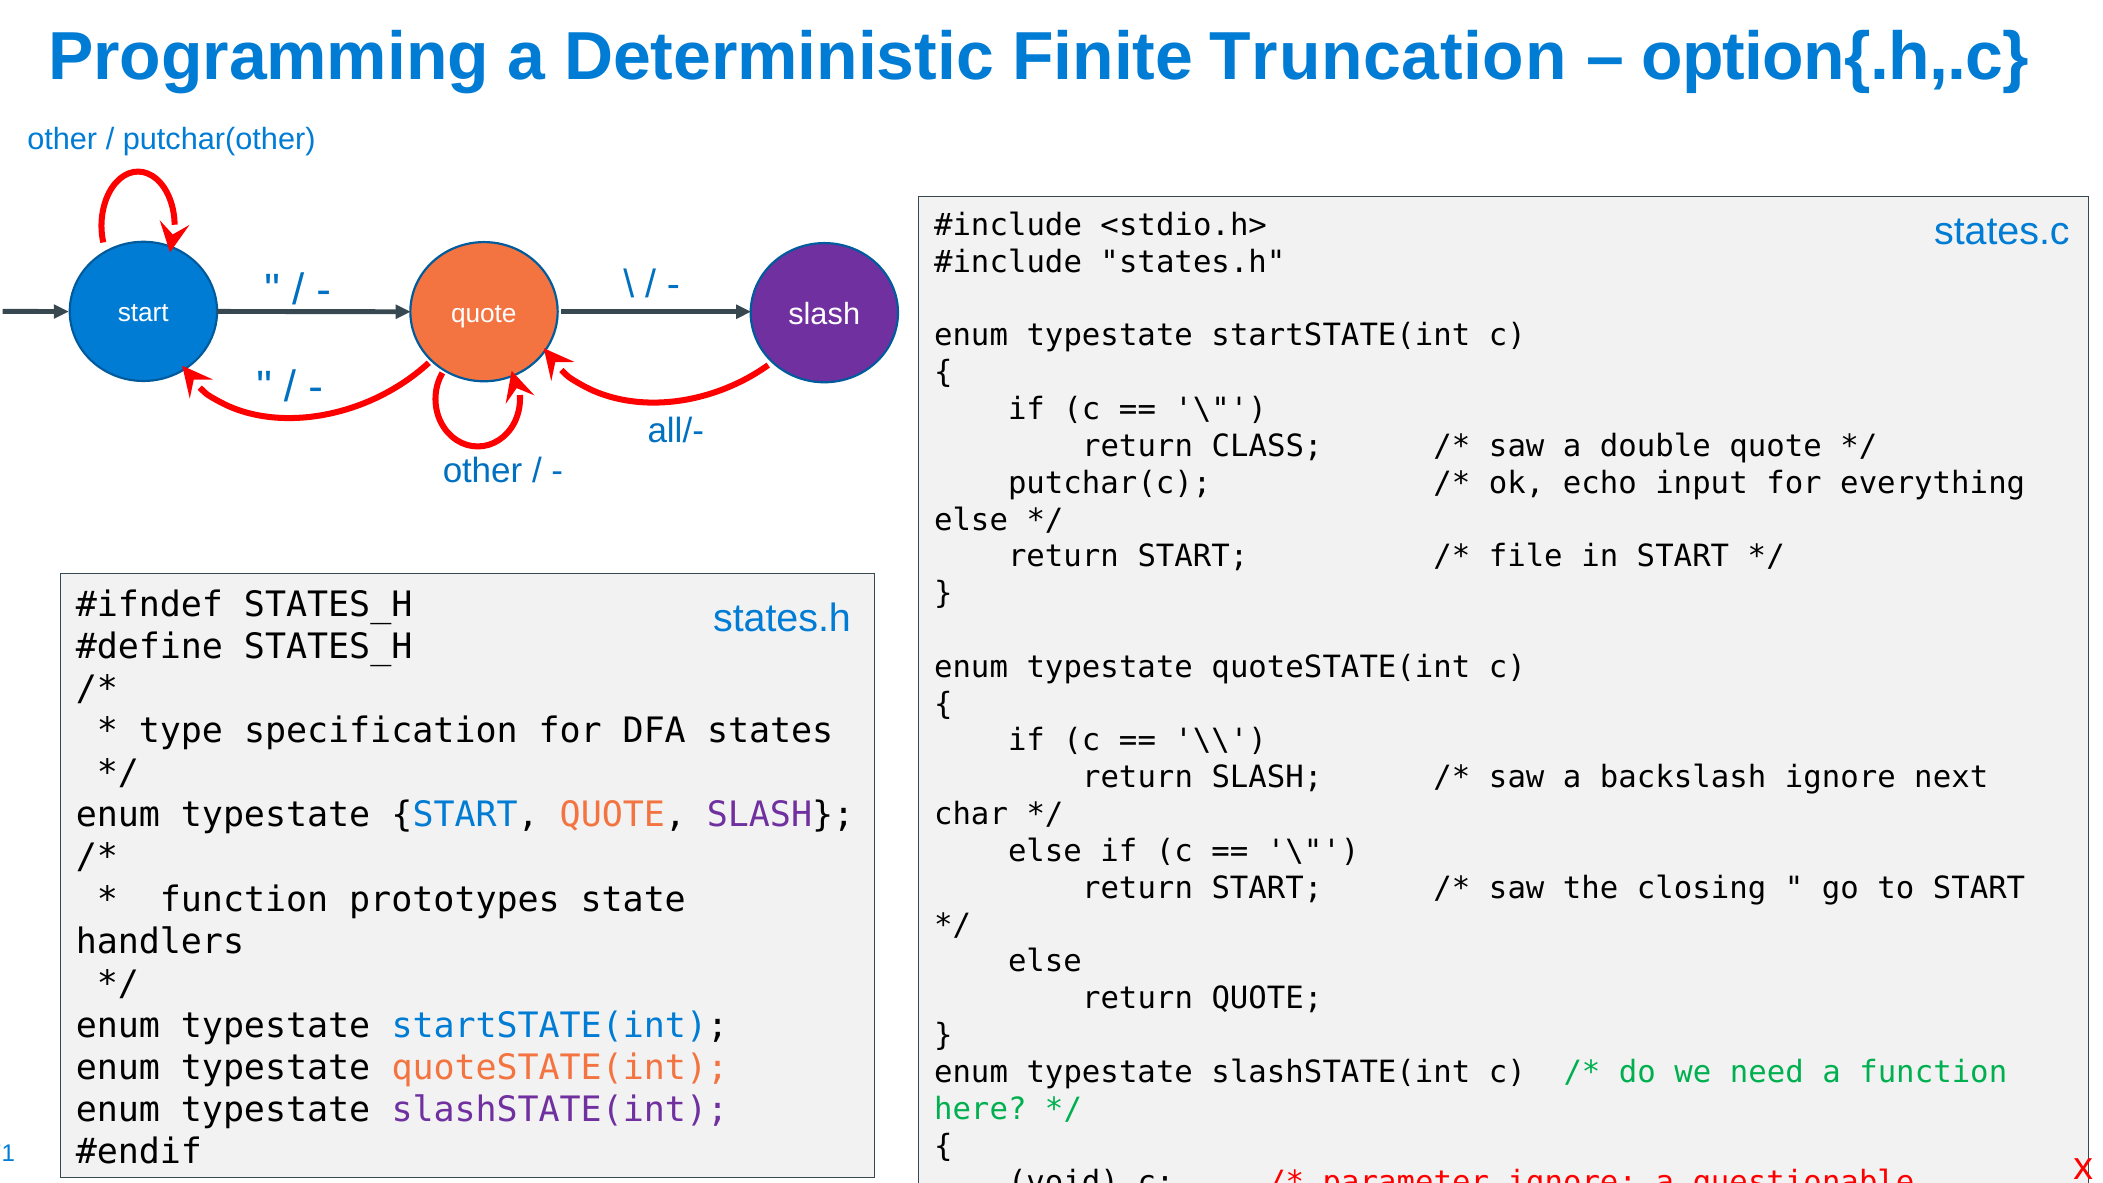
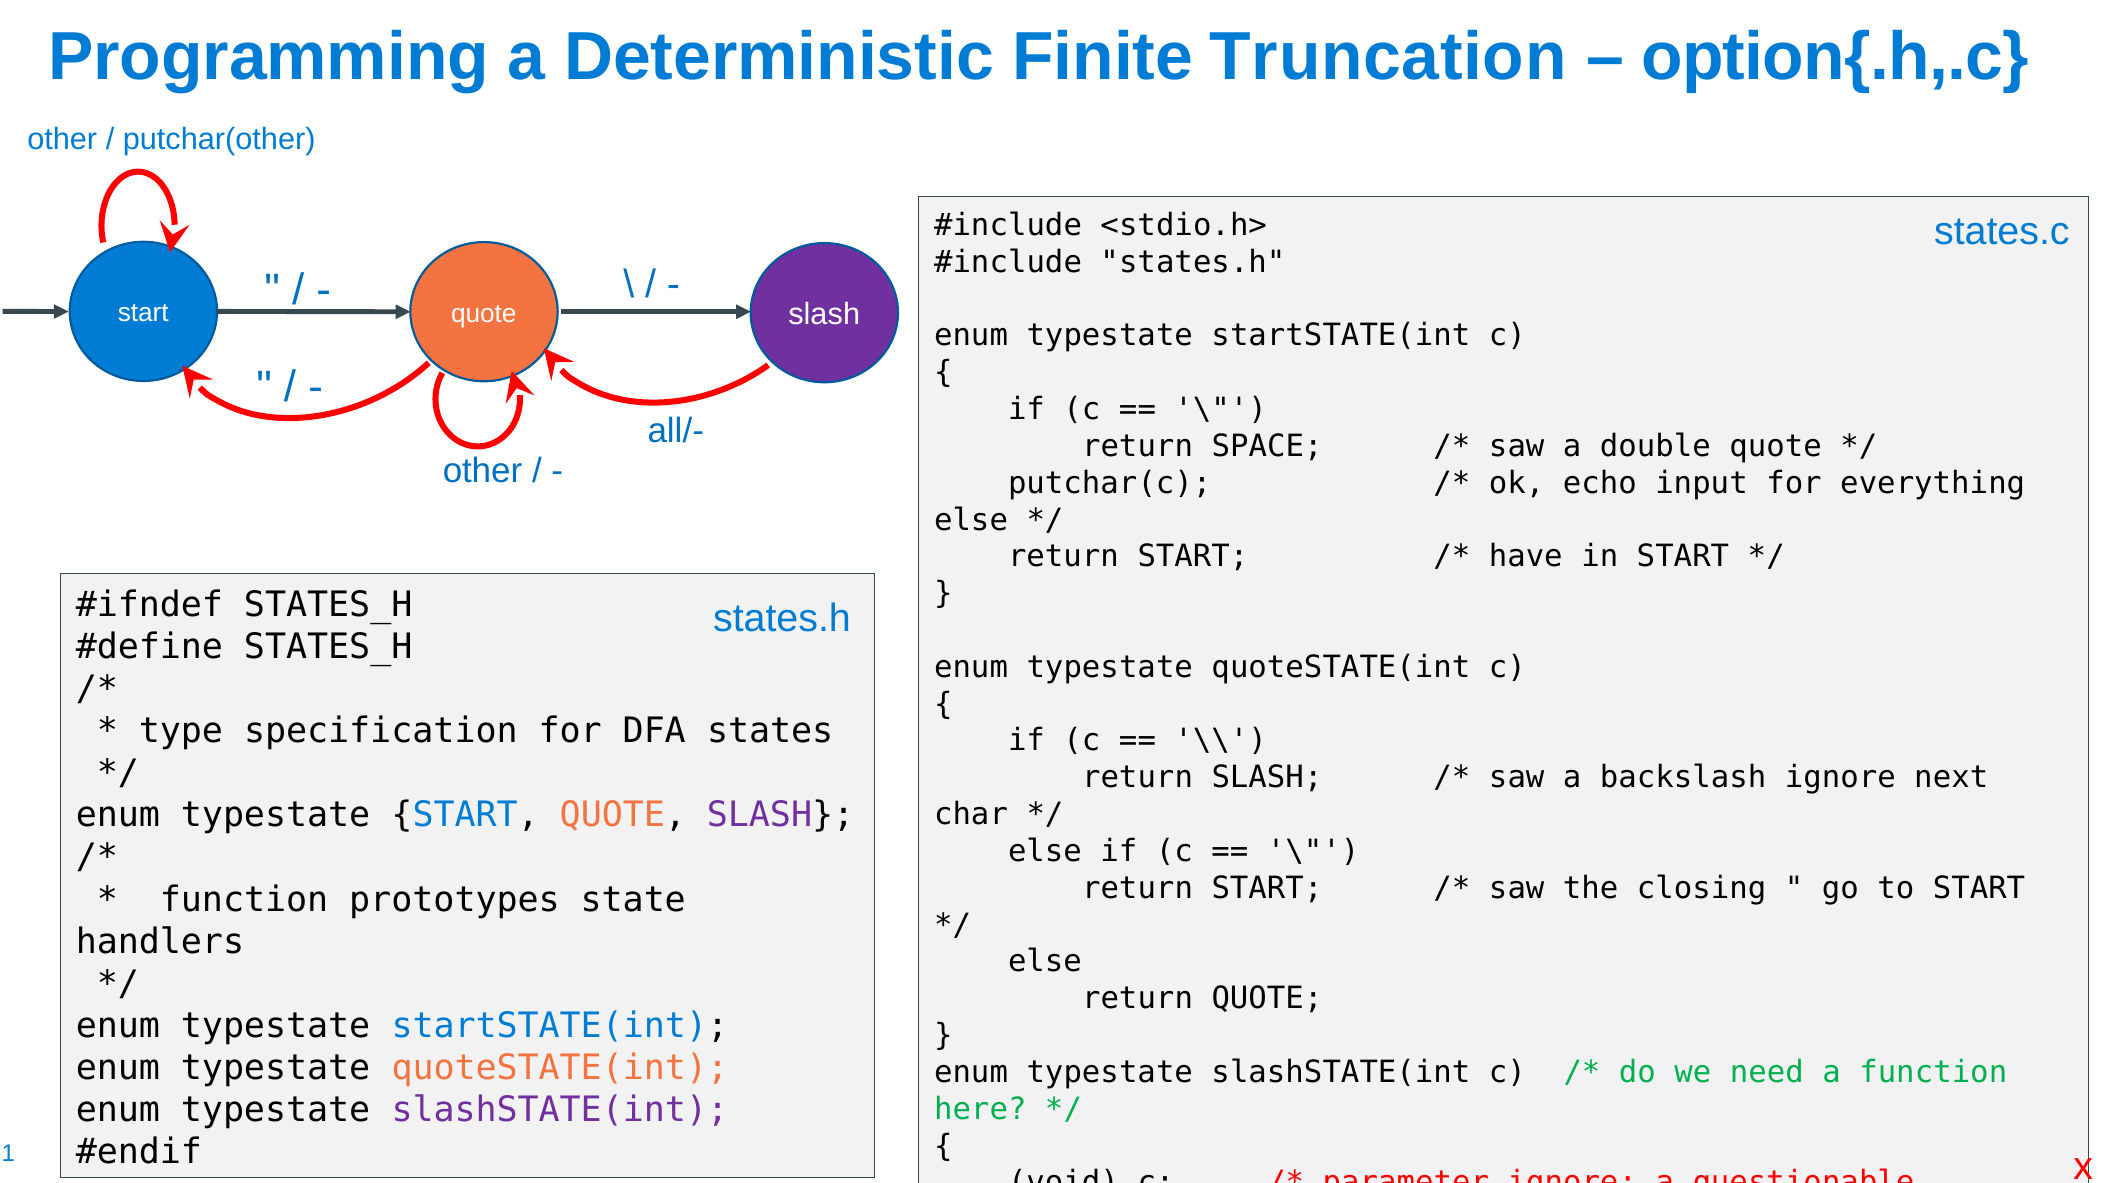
CLASS: CLASS -> SPACE (1267, 446)
file: file -> have (1526, 557)
